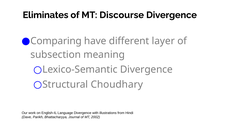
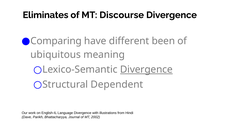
layer: layer -> been (163, 41)
subsection: subsection -> ubiquitous (56, 55)
Divergence underline: none -> present (146, 69)
Choudhary: Choudhary -> Dependent (117, 84)
